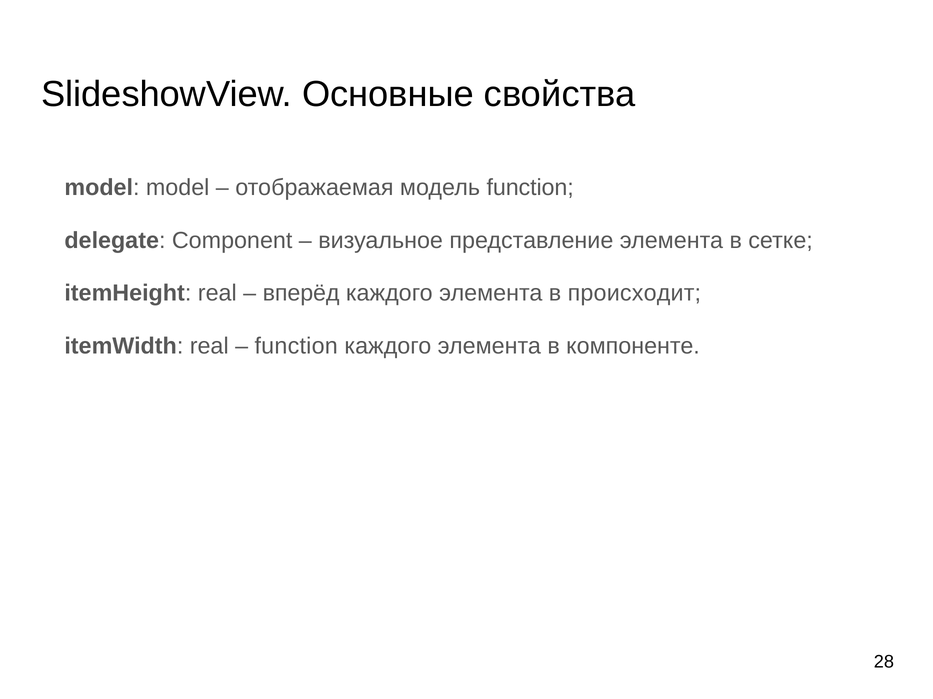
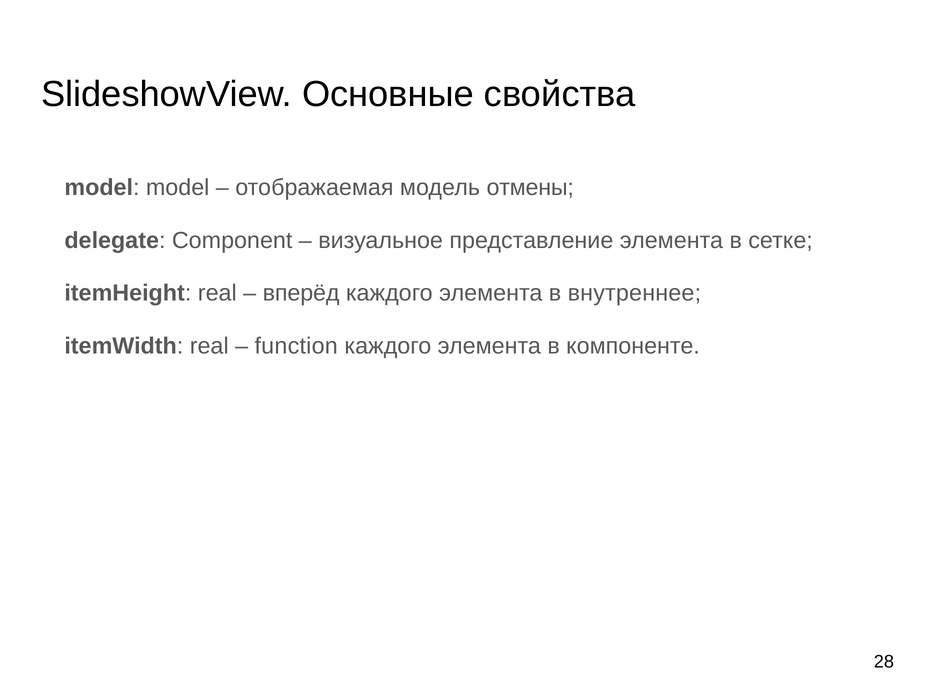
модель function: function -> отмены (530, 188)
происходит: происходит -> внутреннее (634, 294)
